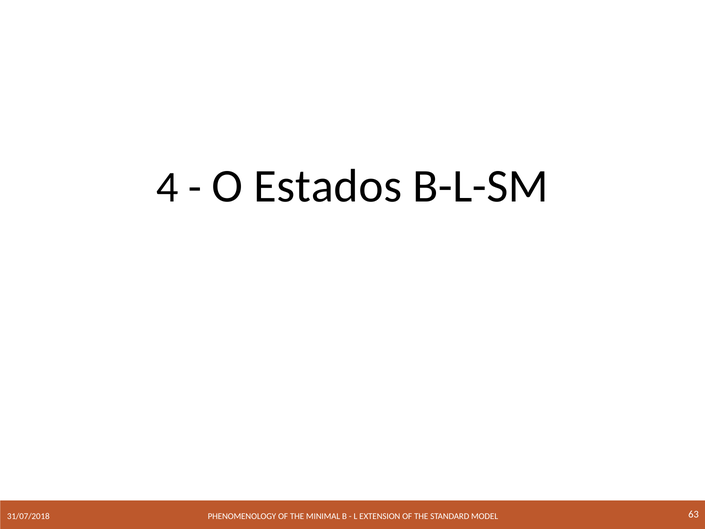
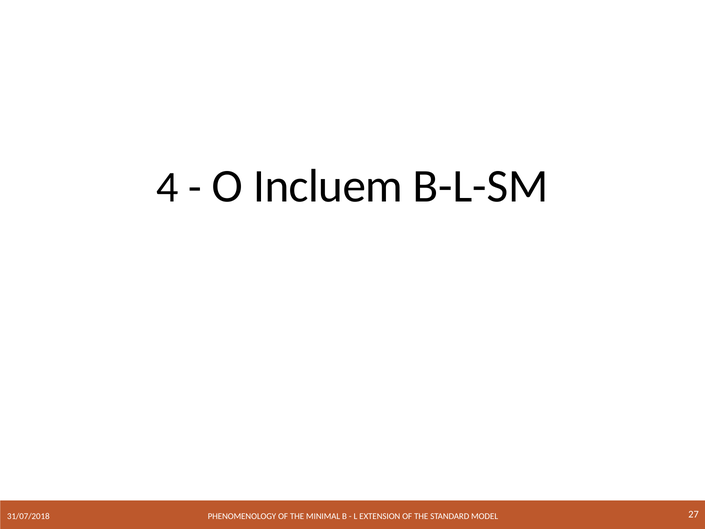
Estados: Estados -> Incluem (328, 186)
63: 63 -> 27 (694, 514)
